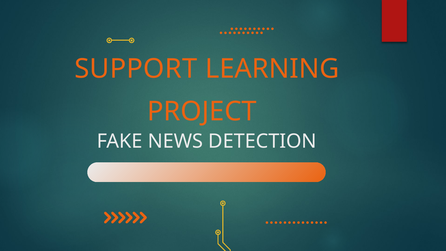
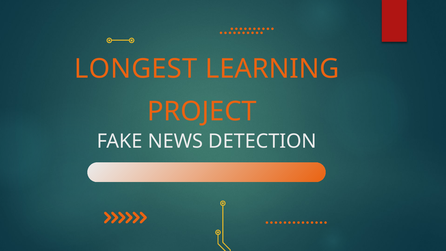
SUPPORT: SUPPORT -> LONGEST (136, 69)
